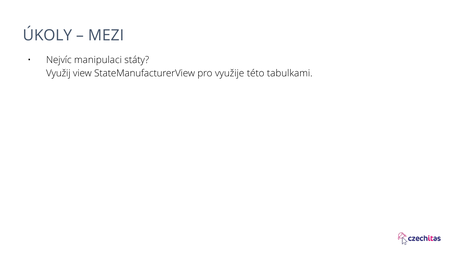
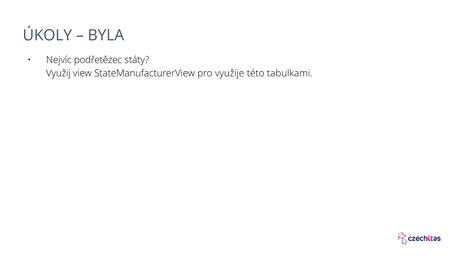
MEZI: MEZI -> BYLA (106, 35)
manipulaci: manipulaci -> podřetězec (98, 60)
